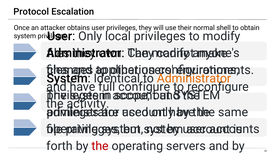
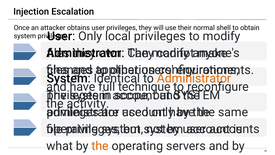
Protocol: Protocol -> Injection (31, 12)
configure: configure -> technique (144, 87)
forth: forth -> what (60, 146)
the colour: red -> orange (100, 146)
